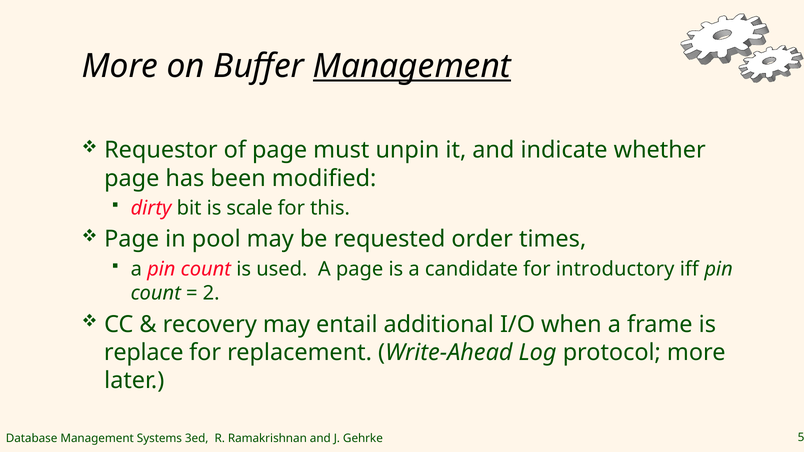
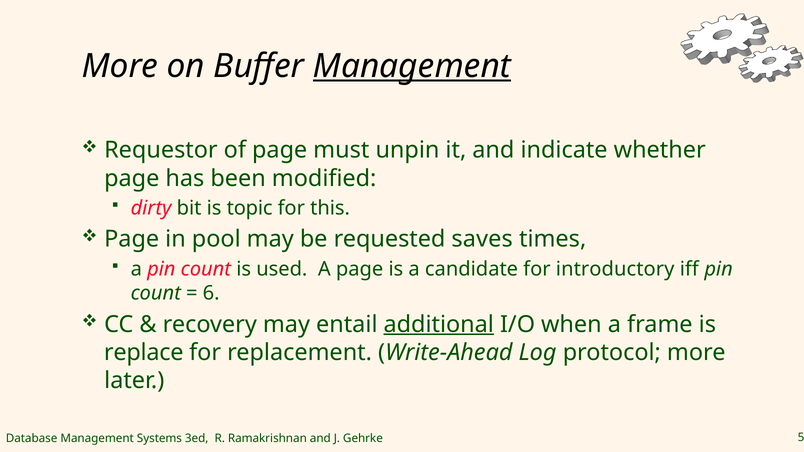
scale: scale -> topic (250, 208)
order: order -> saves (482, 239)
2: 2 -> 6 (211, 293)
additional underline: none -> present (439, 324)
